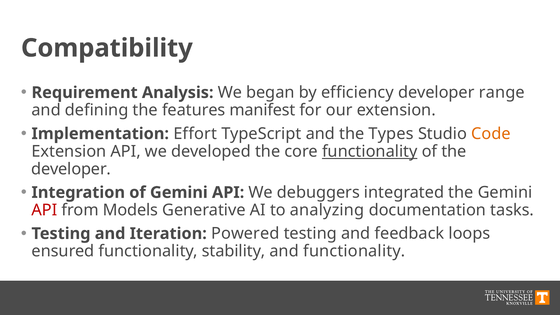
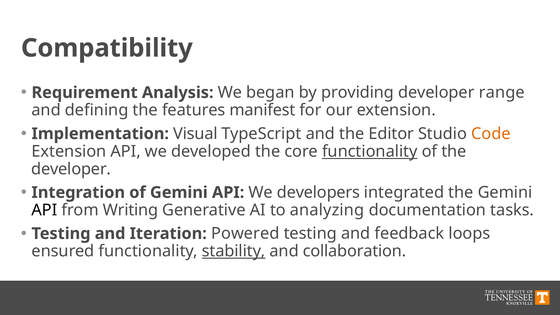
efficiency: efficiency -> providing (358, 93)
Effort: Effort -> Visual (195, 134)
Types: Types -> Editor (391, 134)
debuggers: debuggers -> developers (318, 192)
API colour: red -> black (44, 210)
Models: Models -> Writing (130, 210)
stability underline: none -> present (234, 251)
and functionality: functionality -> collaboration (354, 251)
